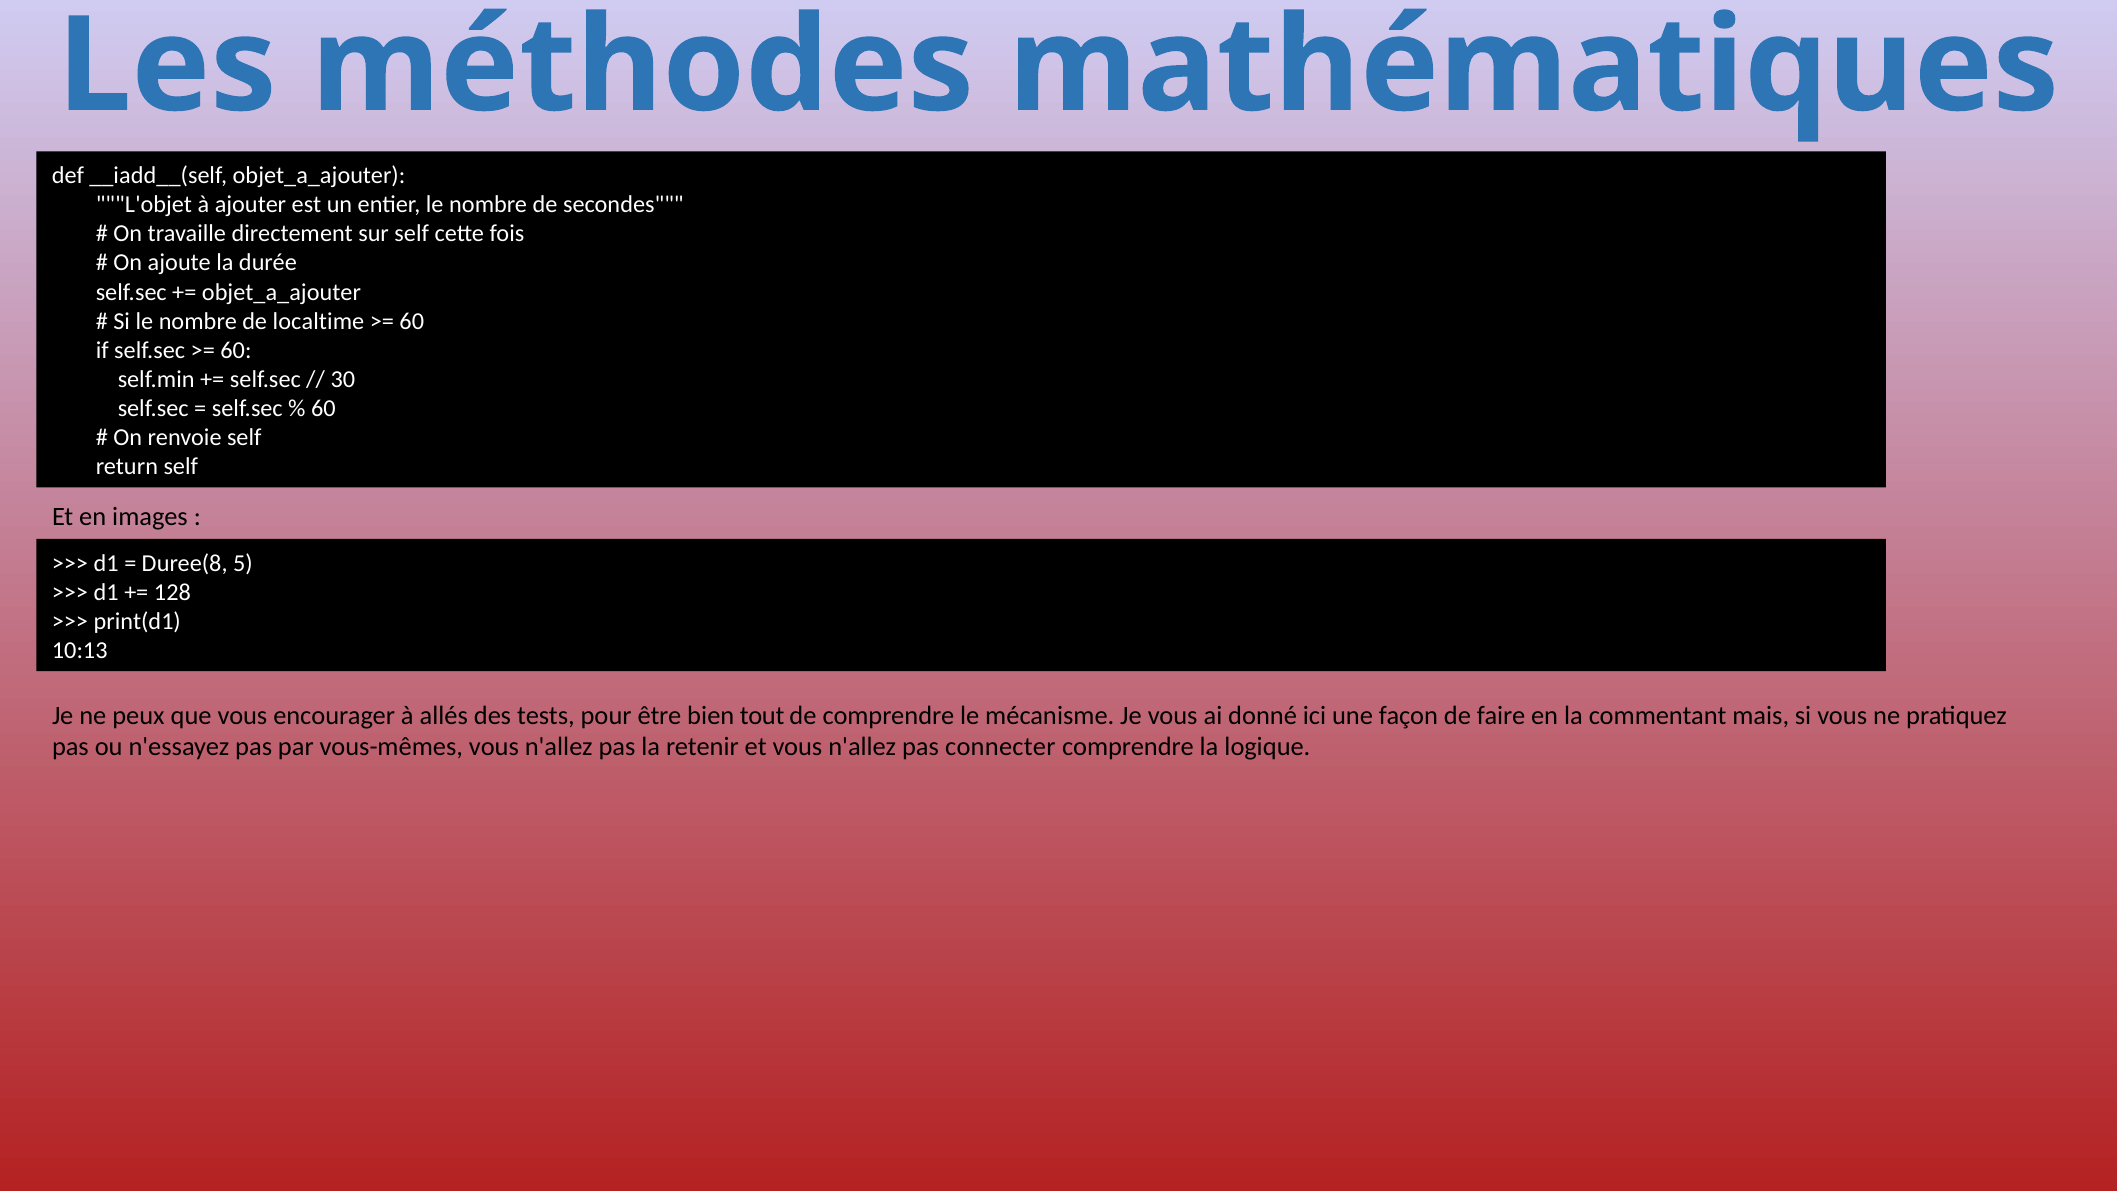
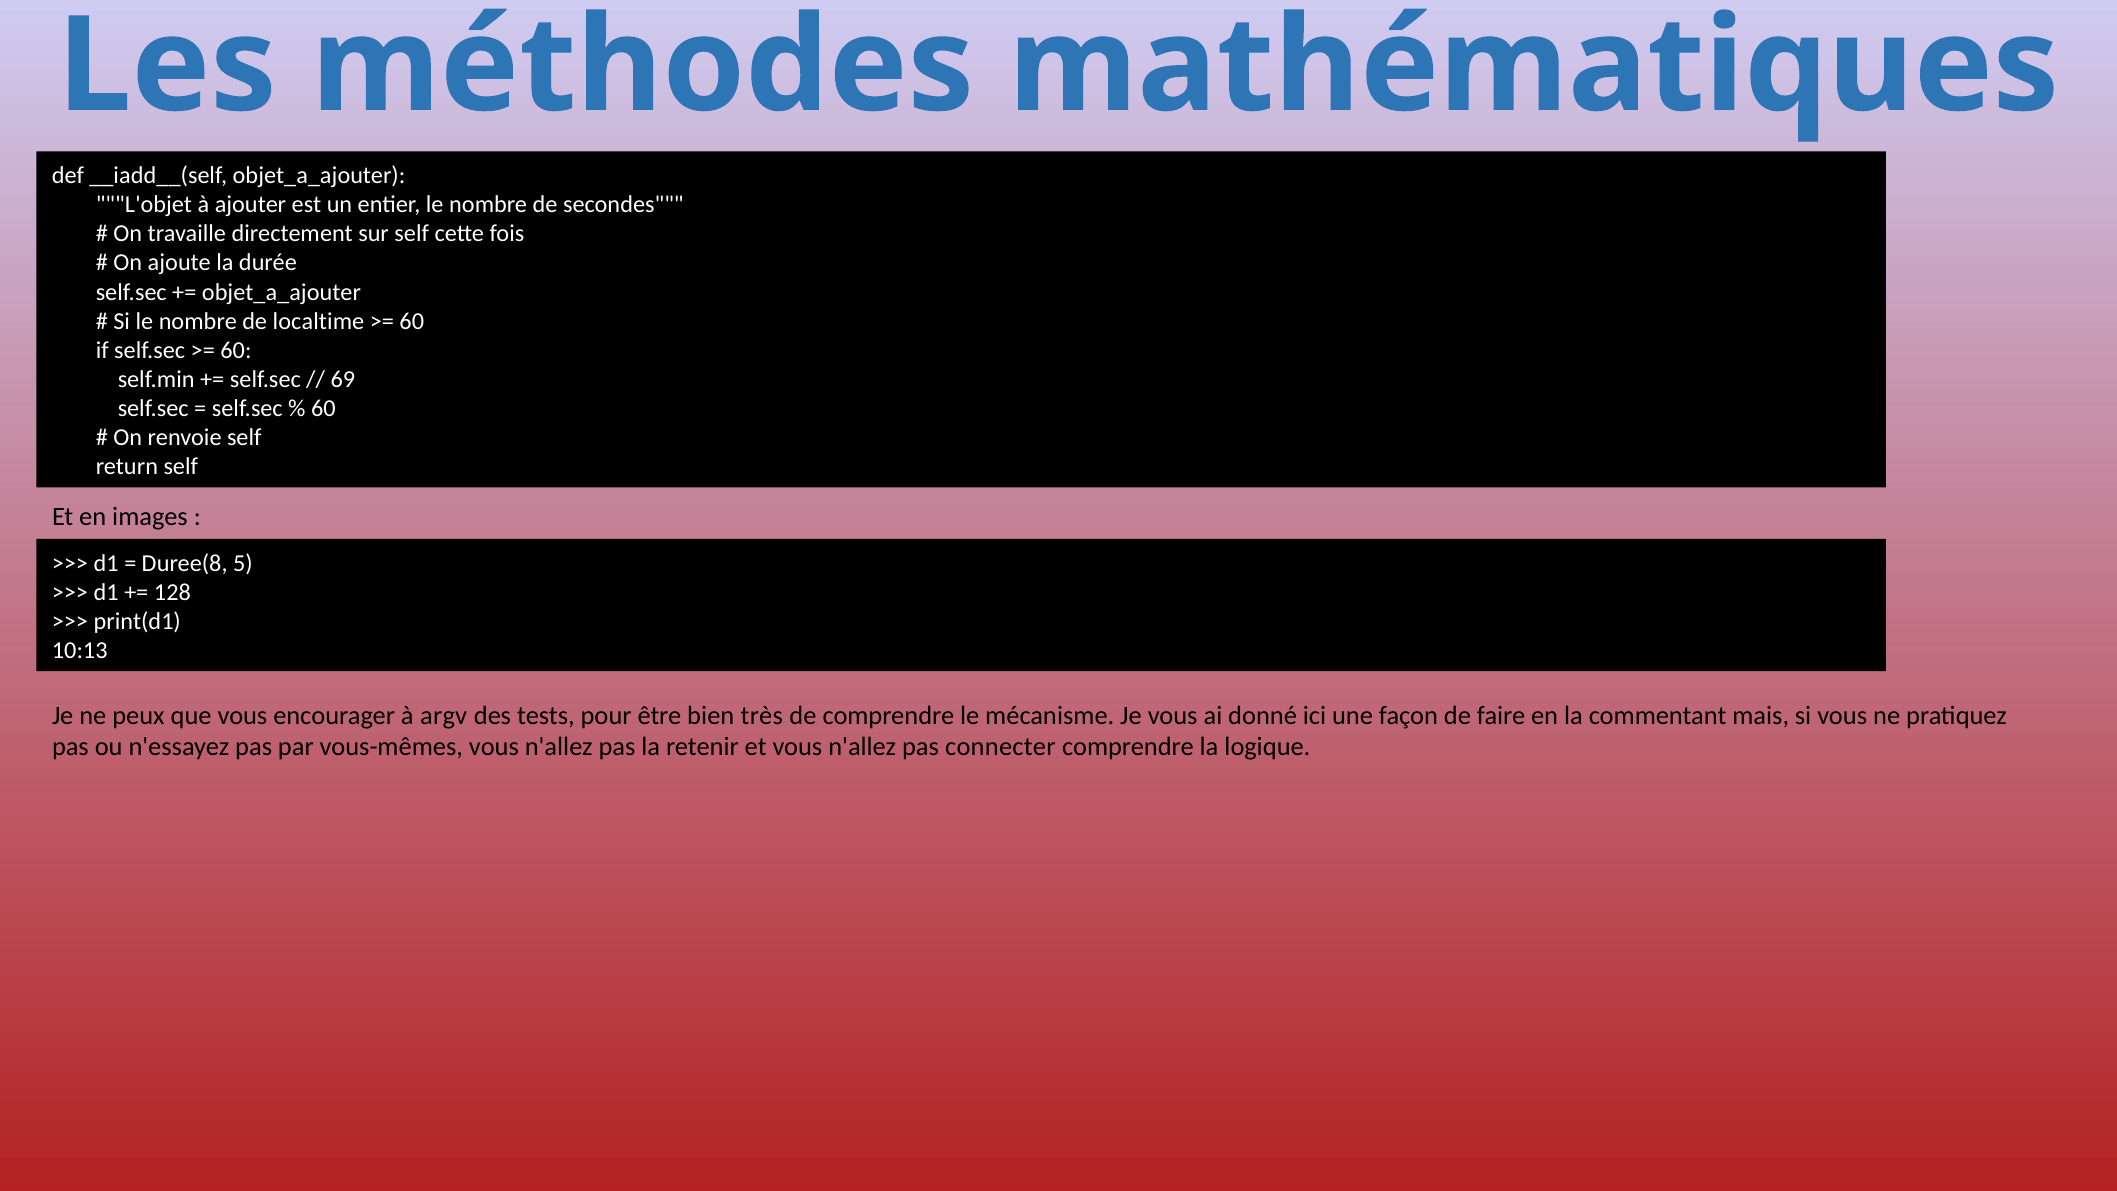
30: 30 -> 69 (343, 379)
allés: allés -> argv (444, 715)
tout: tout -> très (762, 715)
